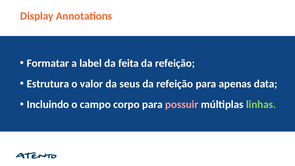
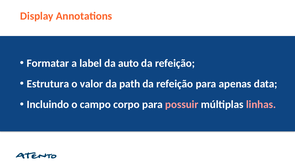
feita: feita -> auto (129, 63)
seus: seus -> path (130, 84)
linhas colour: light green -> pink (261, 104)
